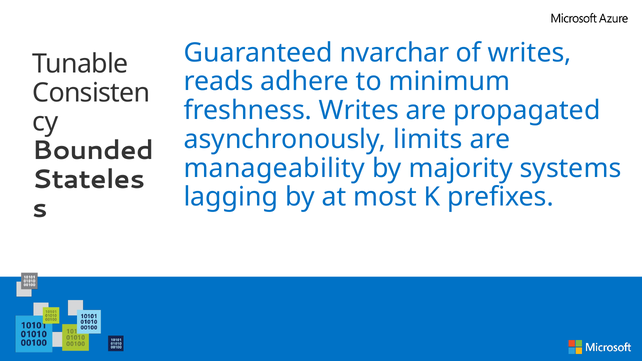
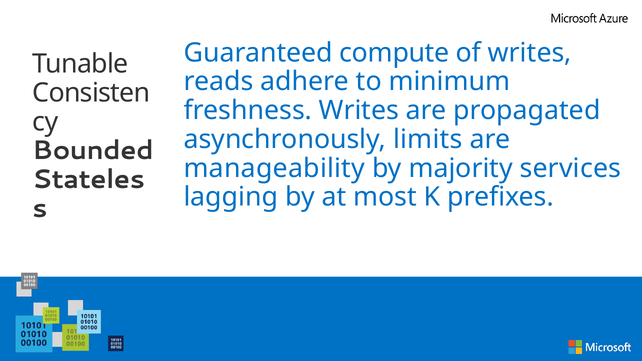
nvarchar: nvarchar -> compute (394, 53)
systems: systems -> services (570, 168)
